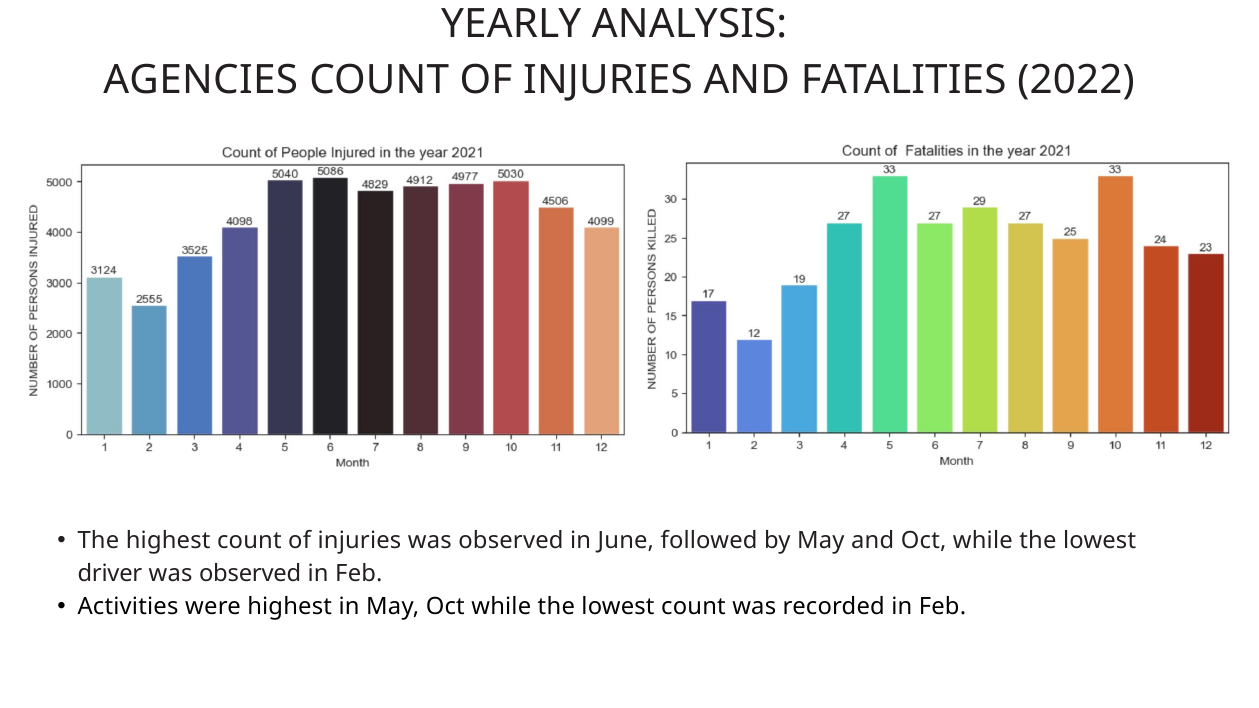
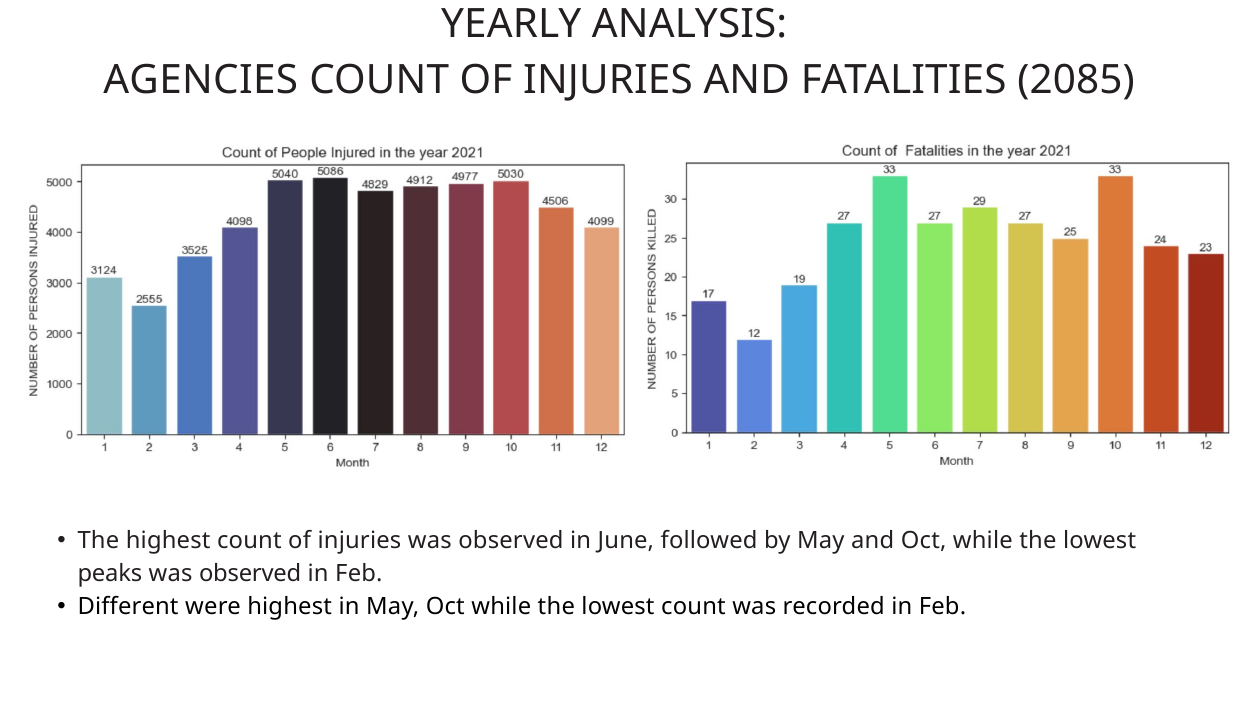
2022: 2022 -> 2085 (1076, 80)
driver: driver -> peaks (110, 574)
Activities: Activities -> Different (128, 607)
